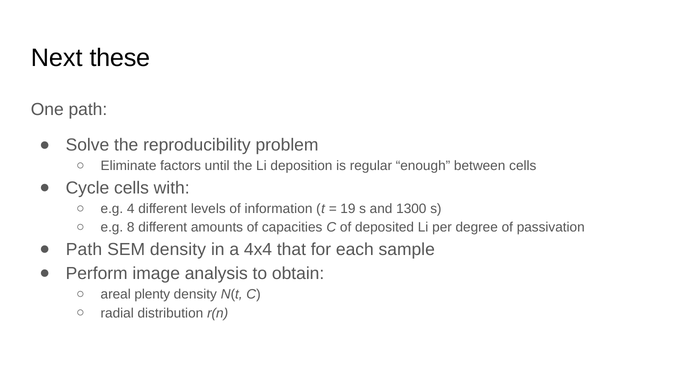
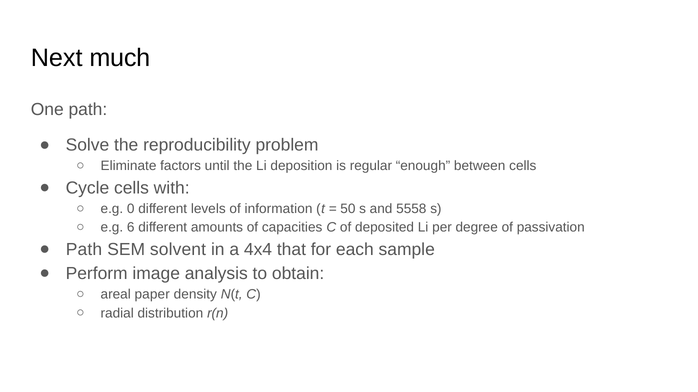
these: these -> much (120, 58)
4: 4 -> 0 (131, 209)
19: 19 -> 50 (348, 209)
1300: 1300 -> 5558 (411, 209)
8: 8 -> 6 (131, 228)
SEM density: density -> solvent (178, 250)
plenty: plenty -> paper (152, 295)
